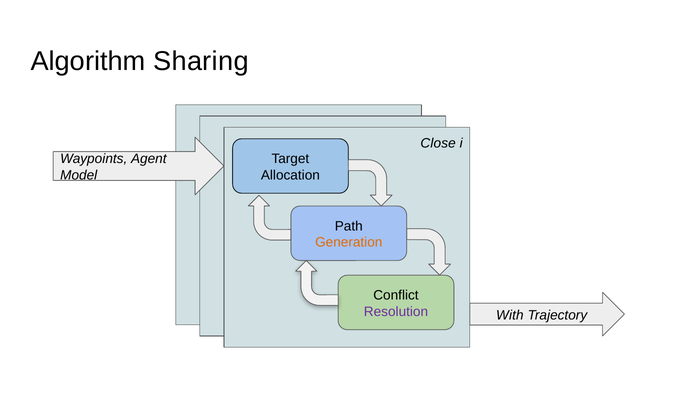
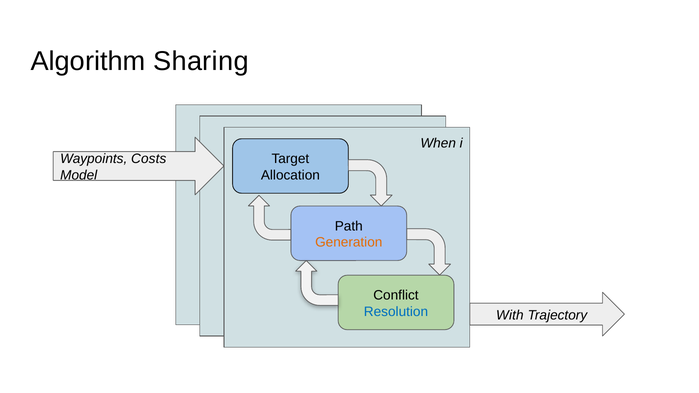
Close: Close -> When (438, 143)
Agent: Agent -> Costs (149, 159)
Resolution colour: purple -> blue (396, 312)
